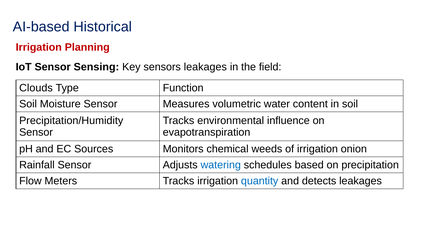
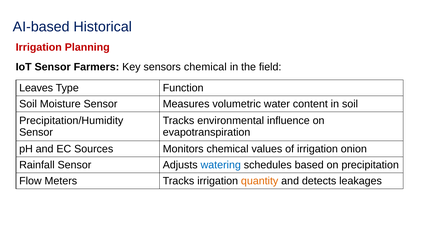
Sensing: Sensing -> Farmers (96, 67)
sensors leakages: leakages -> chemical (205, 67)
Clouds: Clouds -> Leaves (36, 88)
weeds: weeds -> values (267, 149)
quantity colour: blue -> orange (260, 181)
